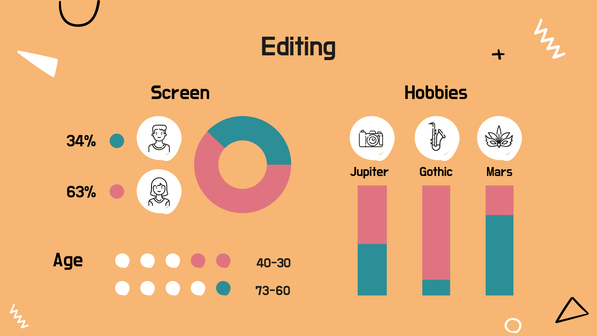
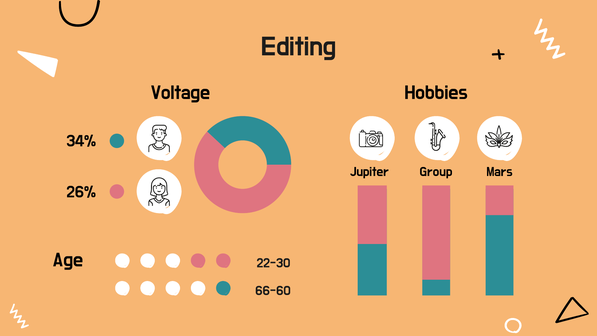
Screen: Screen -> Voltage (180, 92)
Gothic: Gothic -> Group (436, 172)
63%: 63% -> 26% (81, 192)
40-30: 40-30 -> 22-30 (274, 263)
73-60: 73-60 -> 66-60 (273, 291)
